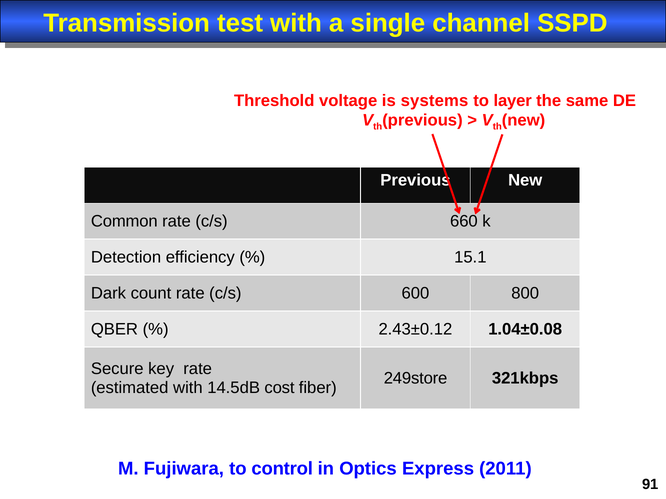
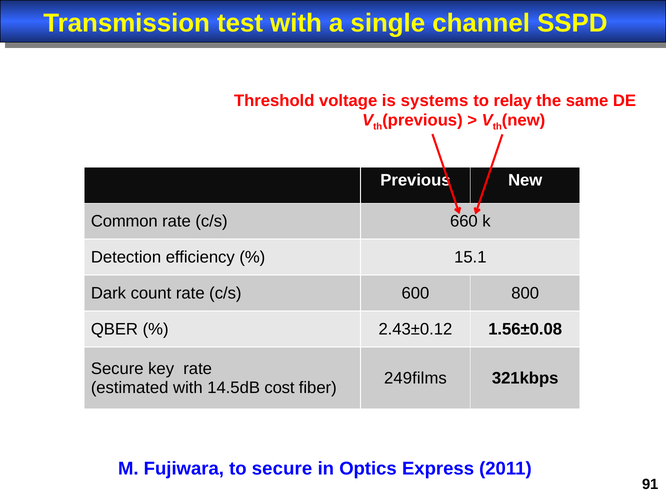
layer: layer -> relay (513, 101)
1.04±0.08: 1.04±0.08 -> 1.56±0.08 (525, 330)
249store: 249store -> 249films (415, 379)
to control: control -> secure (282, 469)
